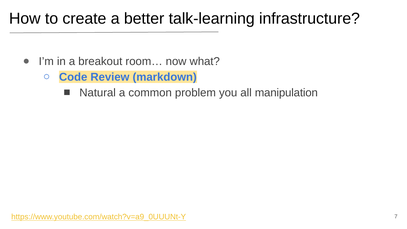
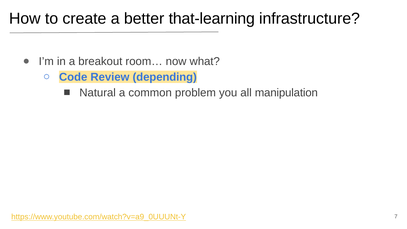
talk-learning: talk-learning -> that-learning (212, 19)
markdown: markdown -> depending (165, 77)
